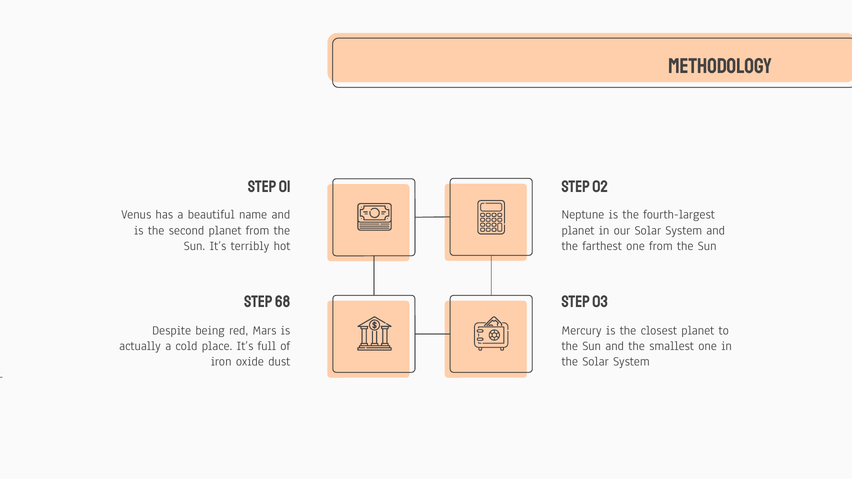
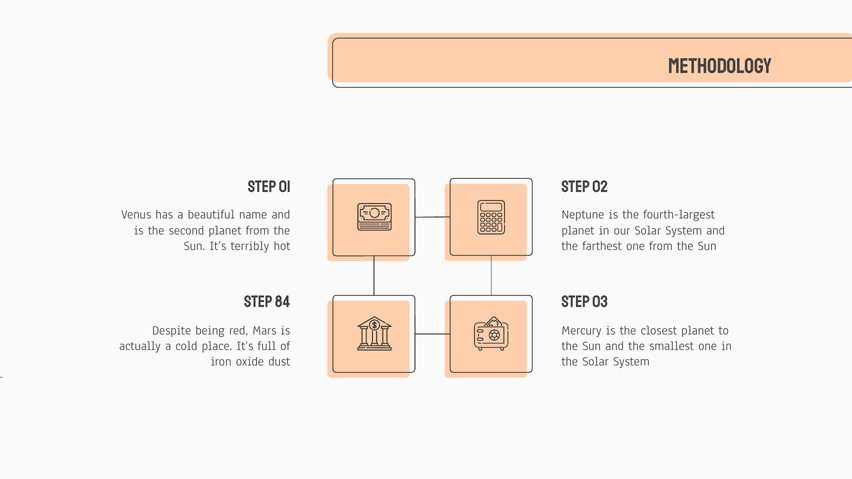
68: 68 -> 84 (283, 302)
